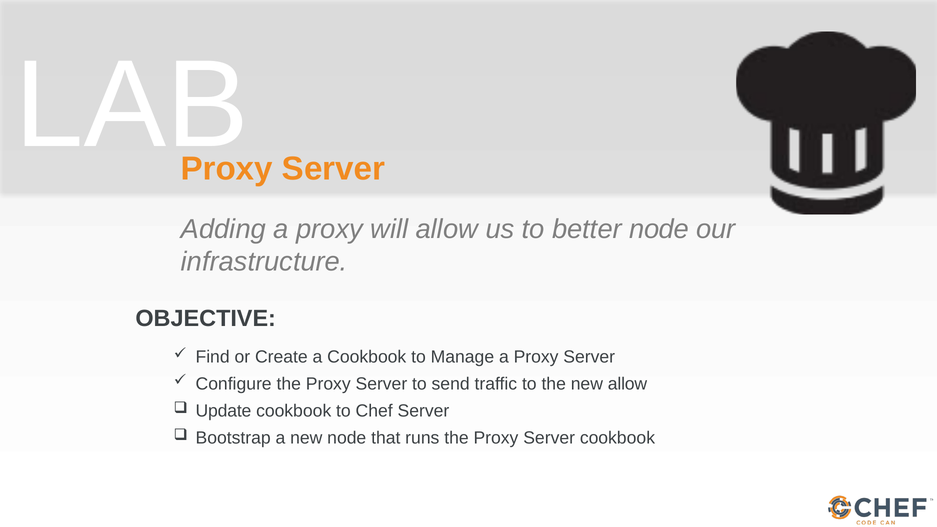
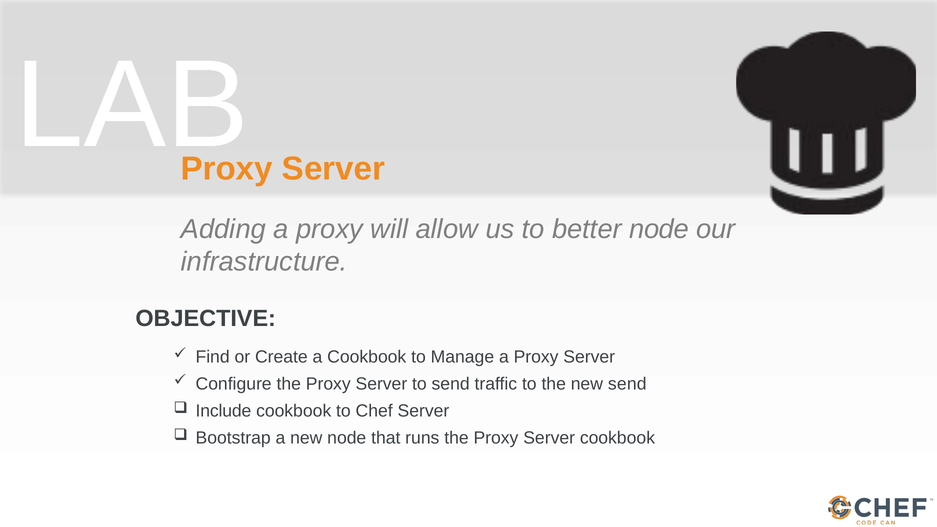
new allow: allow -> send (627, 384)
Update: Update -> Include (223, 411)
